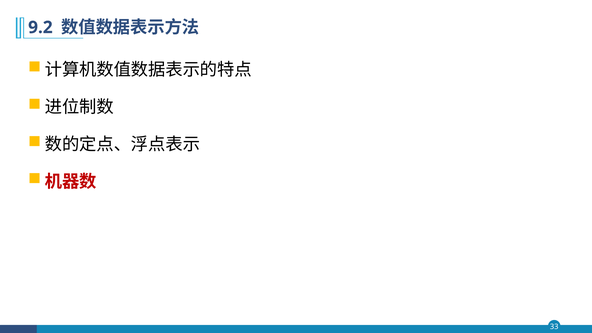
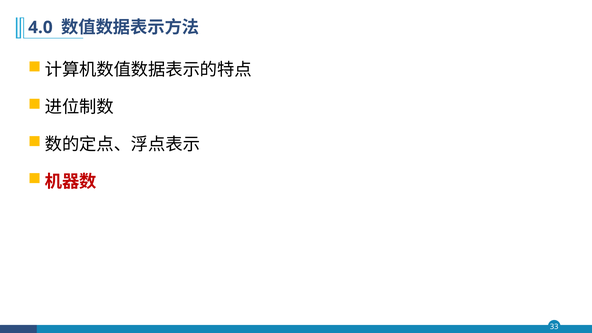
9.2: 9.2 -> 4.0 (40, 27)
